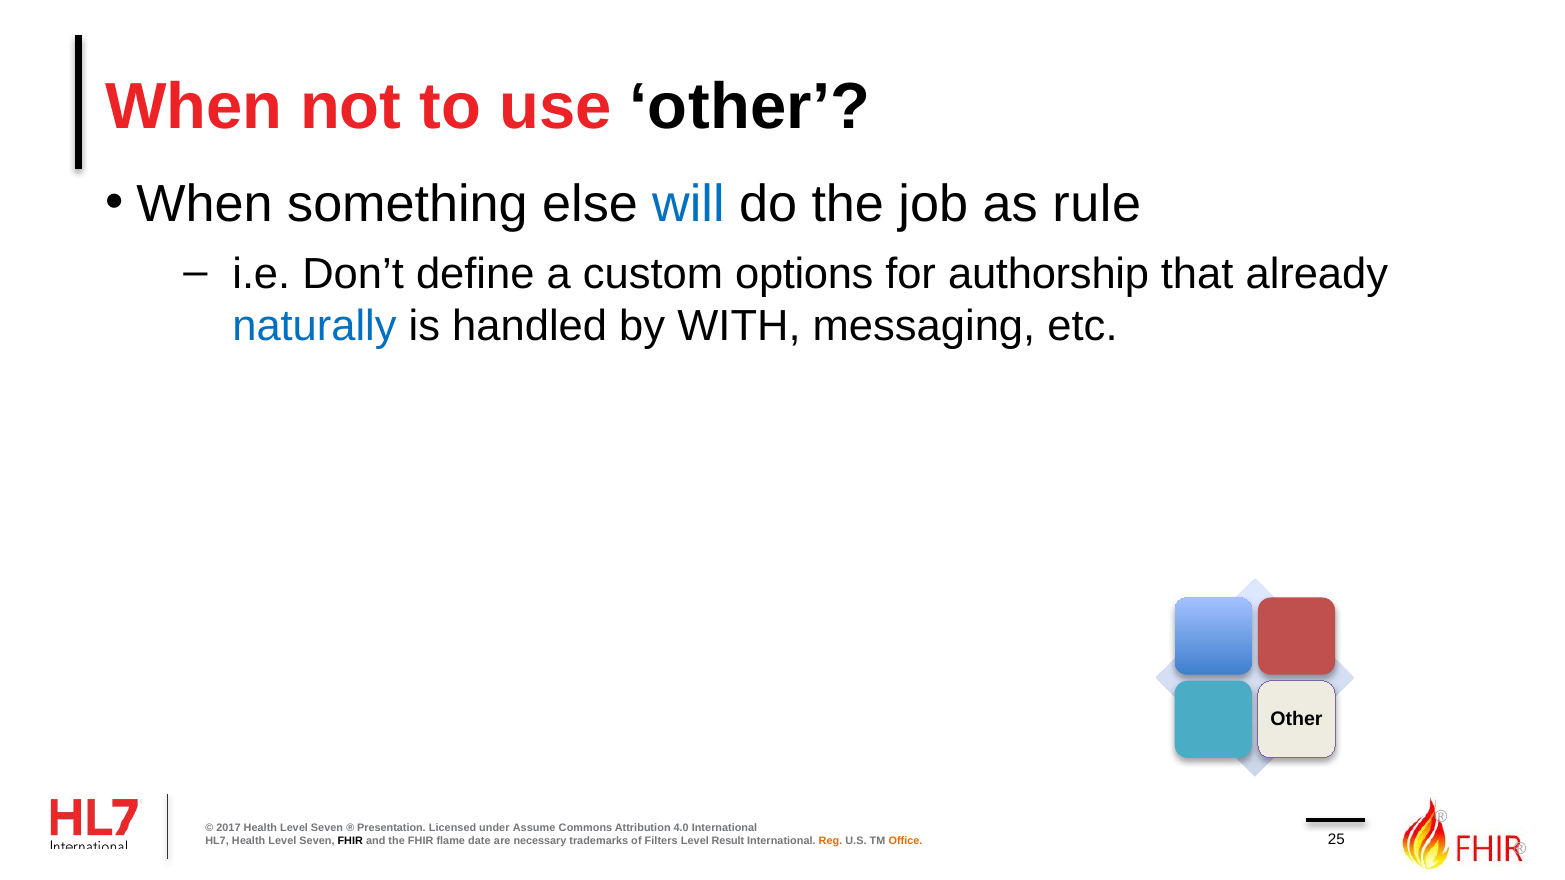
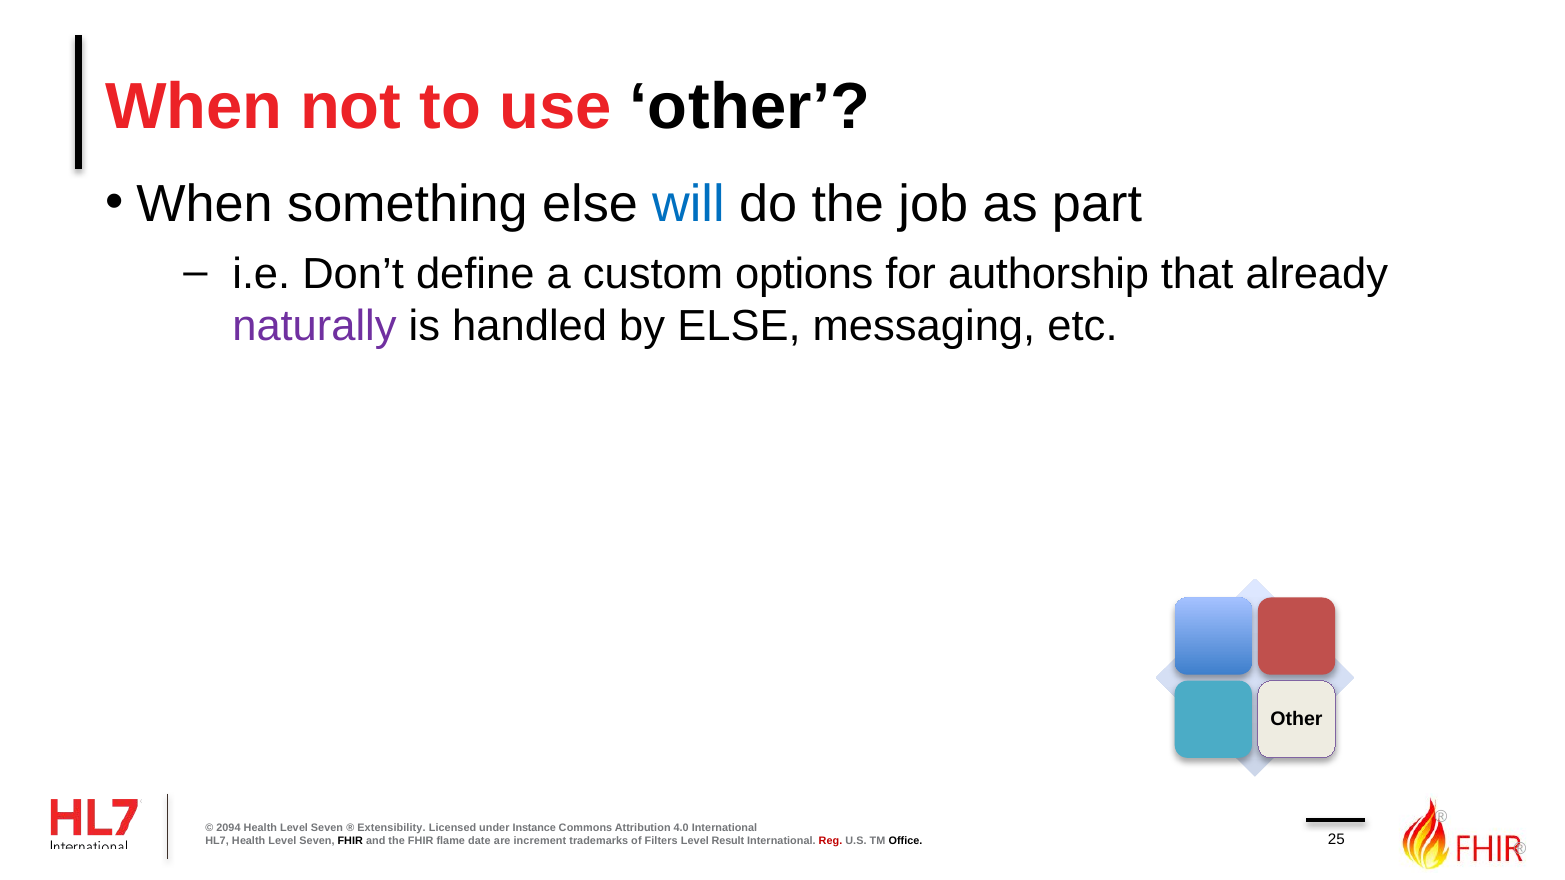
rule: rule -> part (1097, 204)
naturally colour: blue -> purple (314, 326)
by WITH: WITH -> ELSE (739, 326)
2017: 2017 -> 2094 (228, 829)
Presentation: Presentation -> Extensibility (391, 829)
Assume: Assume -> Instance (534, 829)
necessary: necessary -> increment (540, 842)
Reg colour: orange -> red (831, 842)
Office colour: orange -> black (906, 842)
